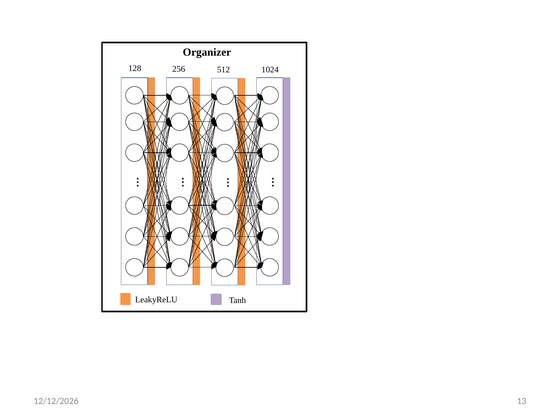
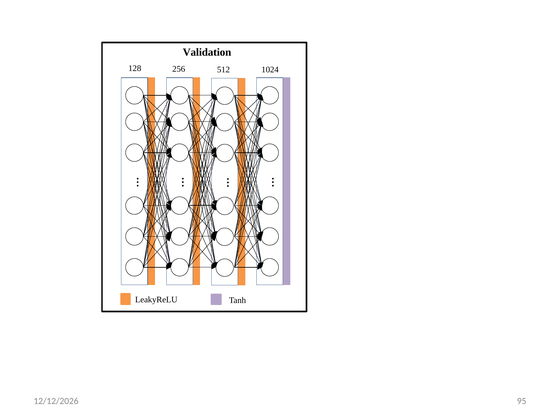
Organizer: Organizer -> Validation (207, 52)
13: 13 -> 95 (522, 401)
